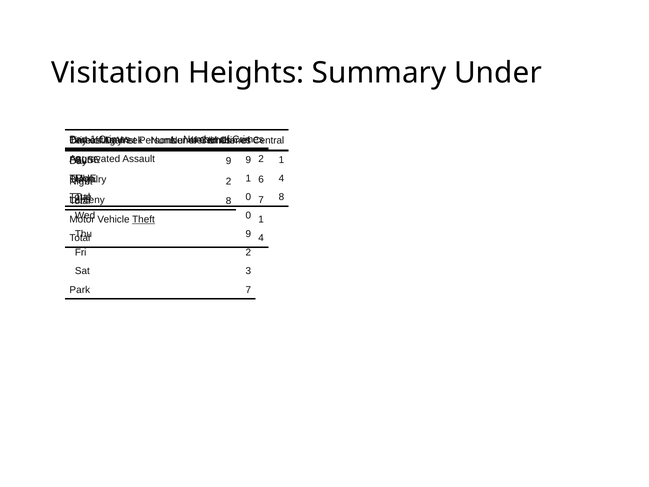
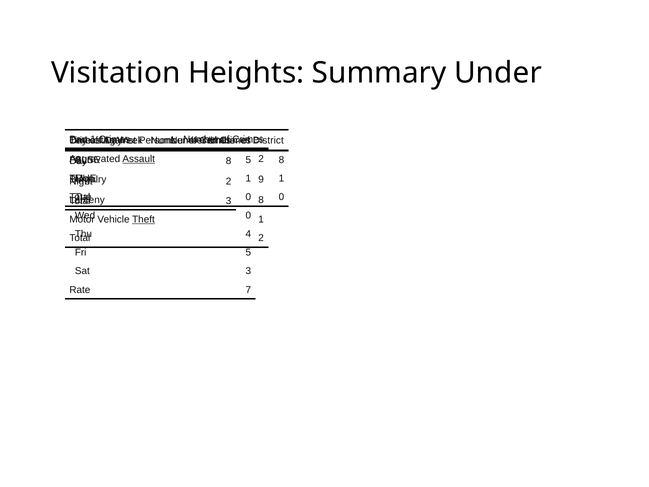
Central: Central -> District (268, 140)
Assault underline: none -> present (139, 159)
9: 9 -> 5 (248, 160)
1: 1 -> 8 (281, 160)
9: 9 -> 8 (229, 161)
4: 4 -> 1 (281, 178)
6: 6 -> 9 (261, 179)
8: 8 -> 0 (281, 197)
7: 7 -> 8 (261, 200)
8: 8 -> 3 (229, 201)
9: 9 -> 4 (248, 234)
4: 4 -> 2 (261, 238)
Fri 2: 2 -> 5 (248, 252)
Park: Park -> Rate (80, 290)
